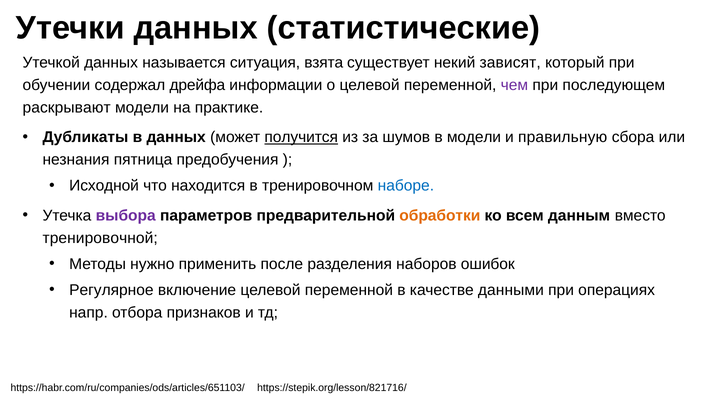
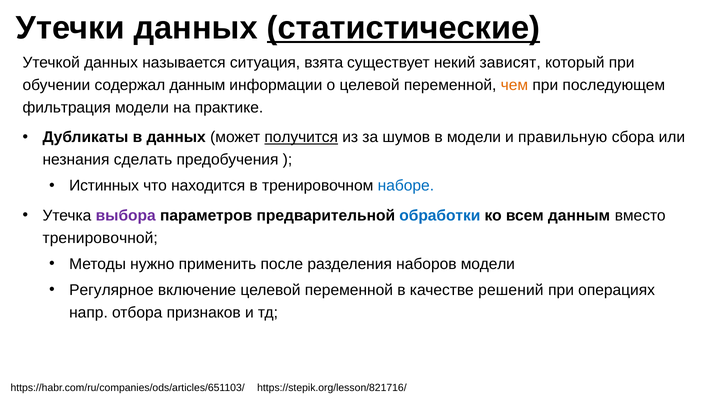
статистические underline: none -> present (403, 28)
содержал дрейфа: дрейфа -> данным (197, 85)
чем colour: purple -> orange (514, 85)
раскрывают: раскрывают -> фильтрация (67, 107)
пятница: пятница -> сделать (143, 160)
Исходной: Исходной -> Истинных (104, 186)
обработки colour: orange -> blue (440, 216)
наборов ошибок: ошибок -> модели (488, 264)
данными: данными -> решений (511, 290)
